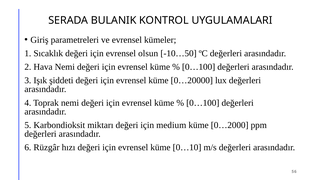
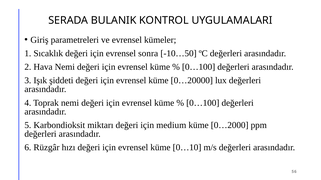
olsun: olsun -> sonra (148, 54)
